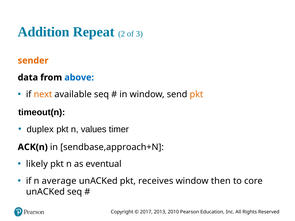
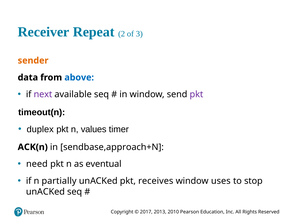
Addition: Addition -> Receiver (44, 32)
next colour: orange -> purple (43, 95)
pkt colour: orange -> purple (196, 95)
likely: likely -> need (37, 164)
average: average -> partially (59, 181)
then: then -> uses (221, 181)
core: core -> stop (253, 181)
